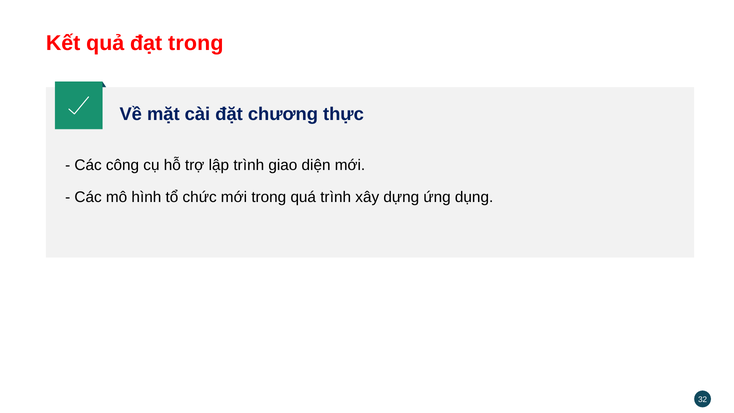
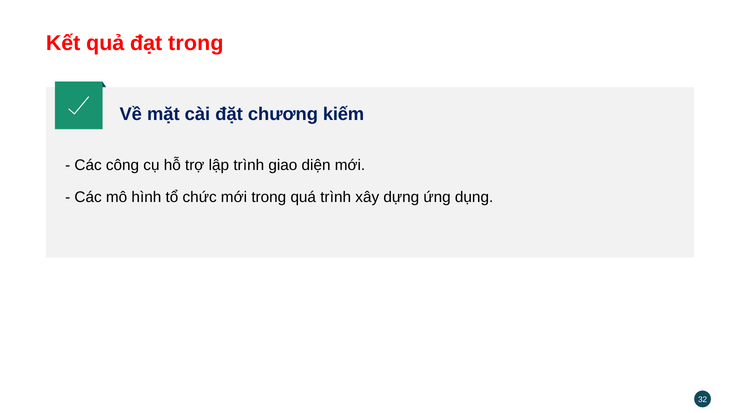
thực: thực -> kiếm (344, 114)
